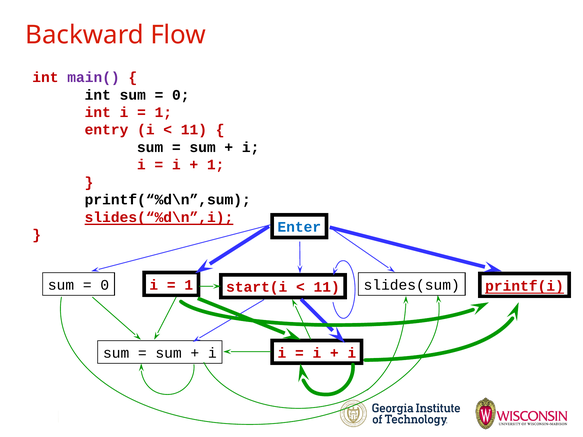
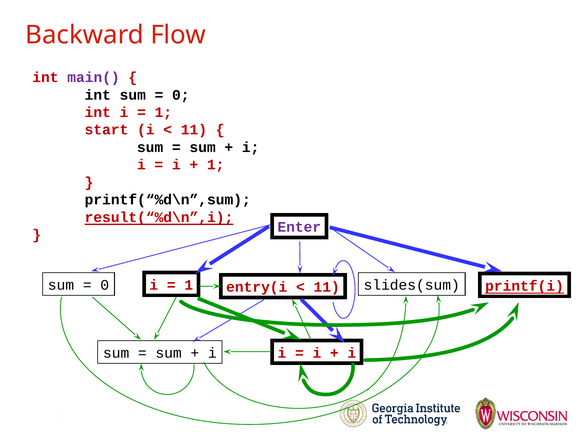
entry: entry -> start (106, 130)
slides(“%d\n”,i: slides(“%d\n”,i -> result(“%d\n”,i (159, 217)
Enter colour: blue -> purple (299, 227)
start(i: start(i -> entry(i (257, 287)
